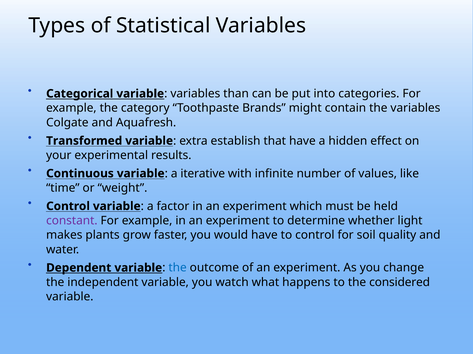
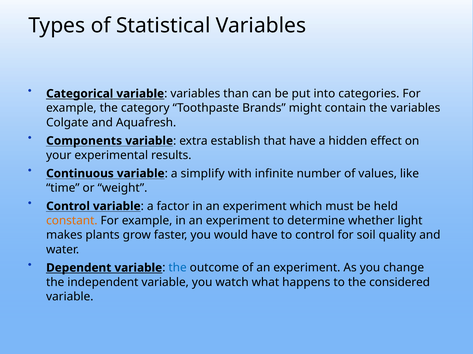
Transformed: Transformed -> Components (84, 141)
iterative: iterative -> simplify (203, 174)
constant colour: purple -> orange (72, 221)
